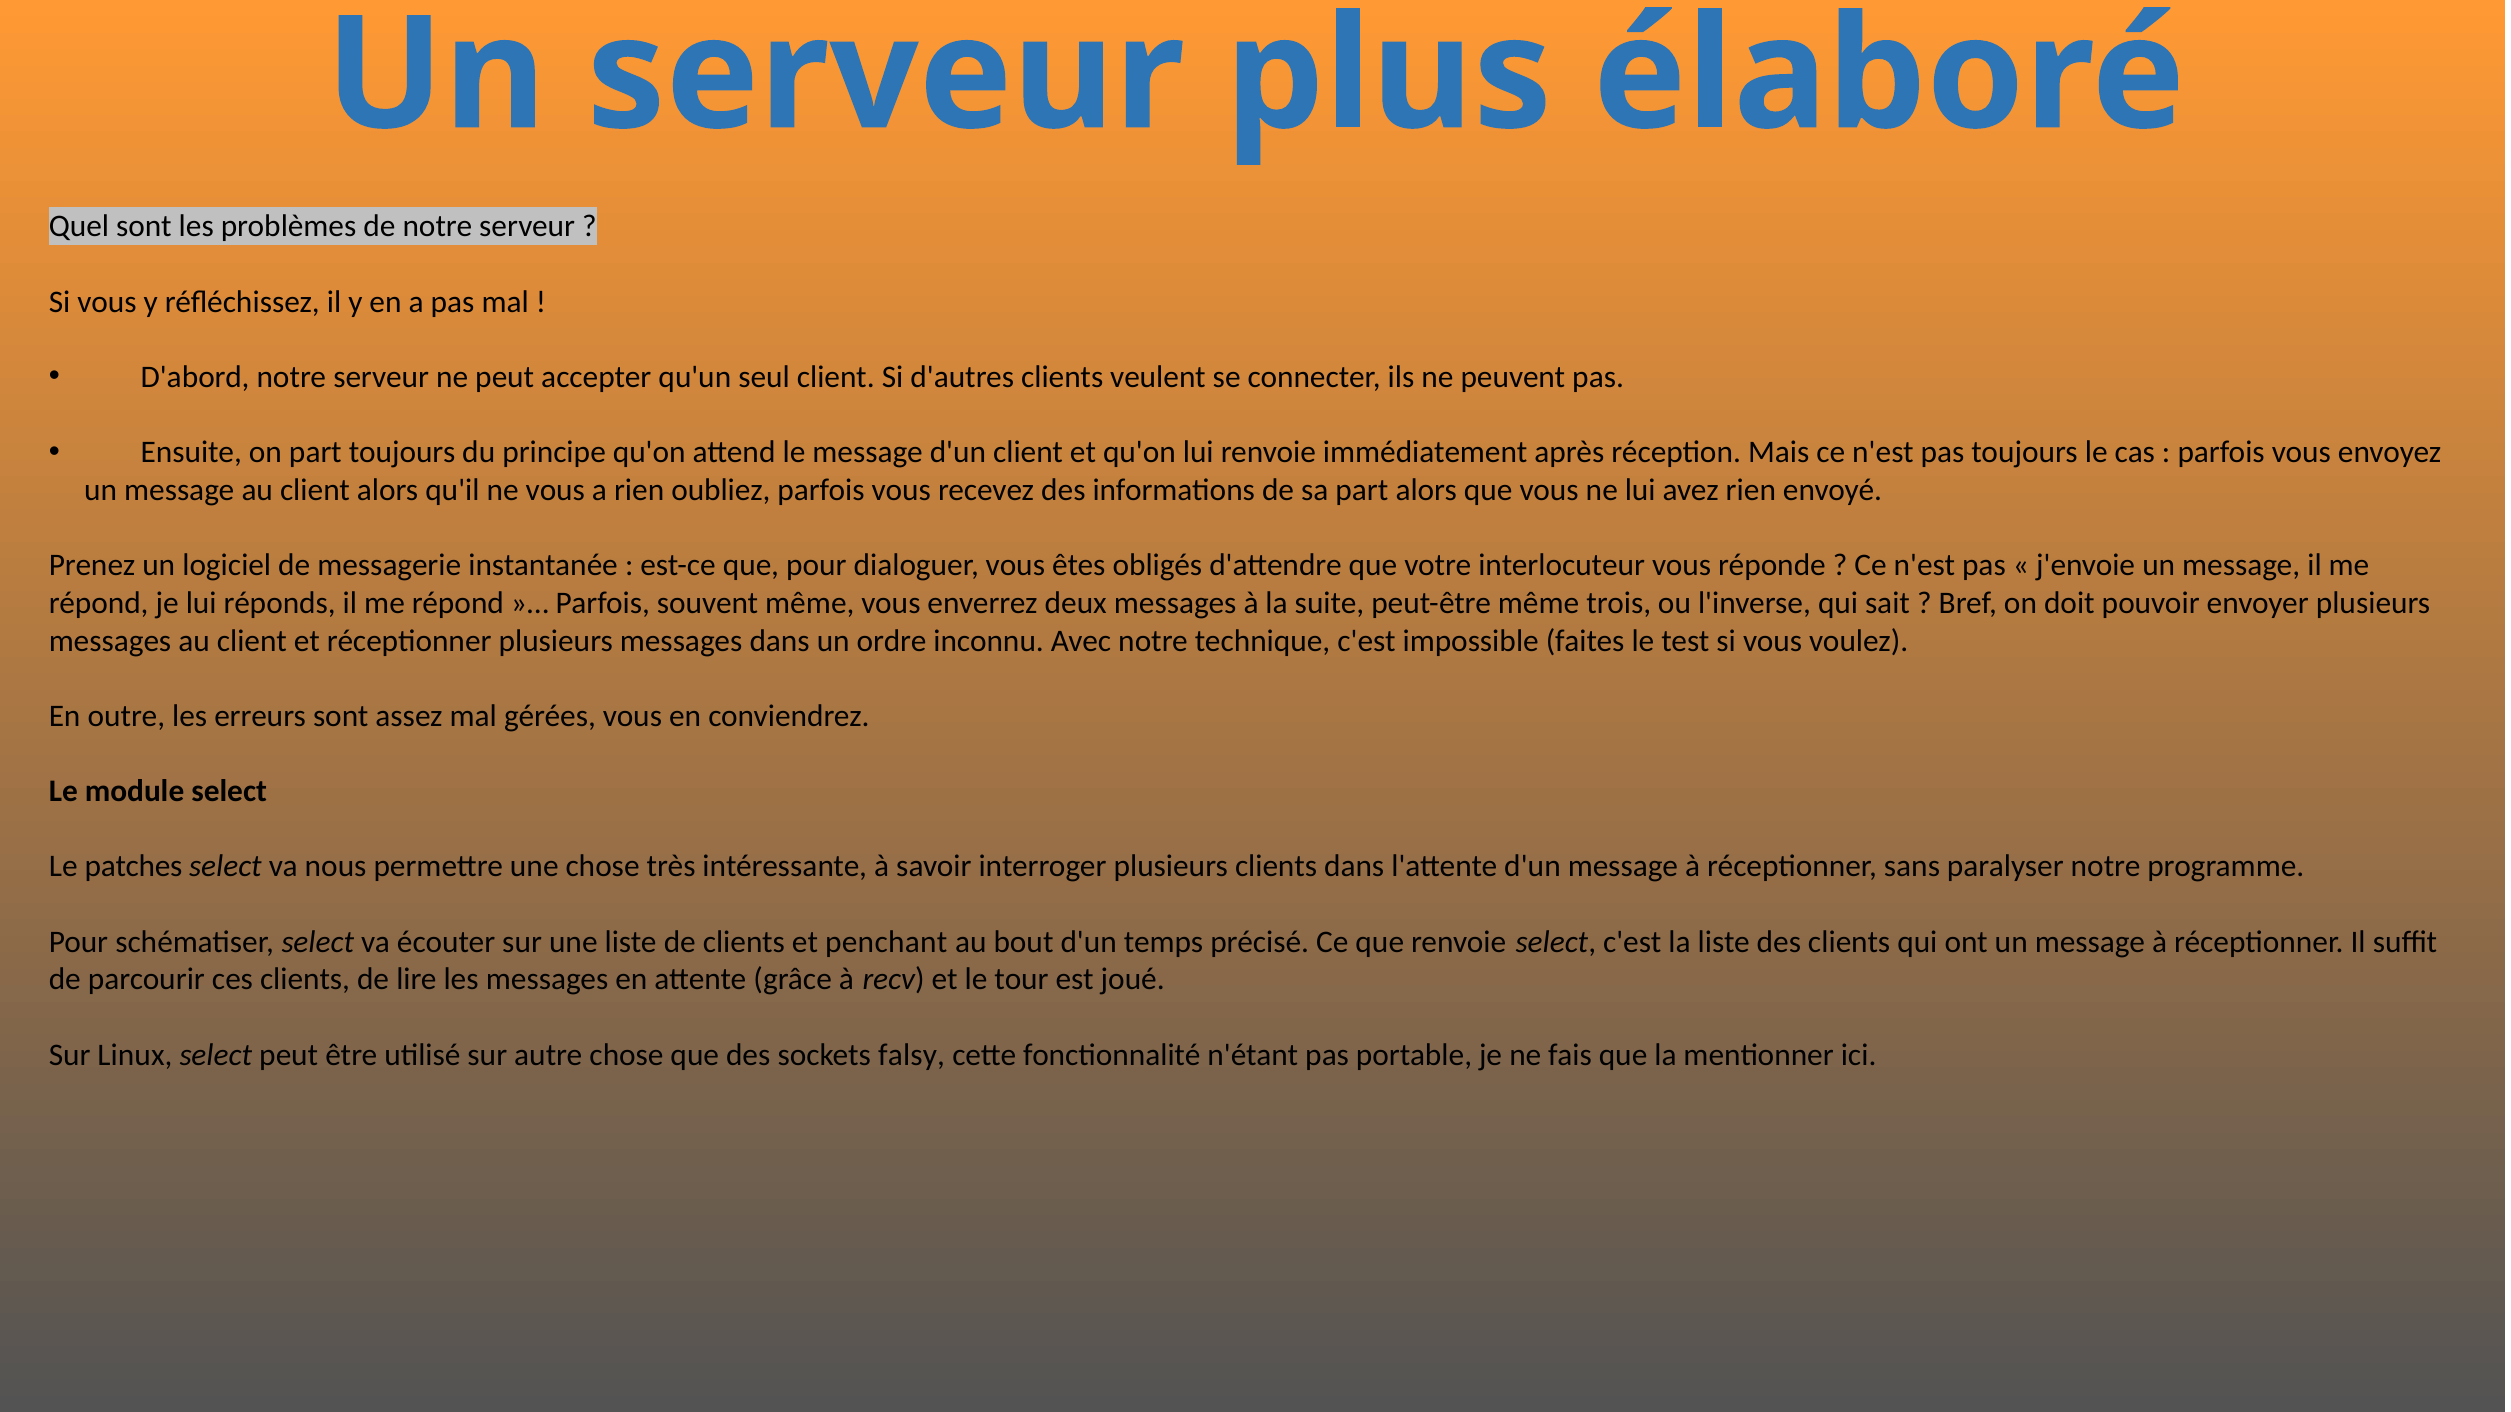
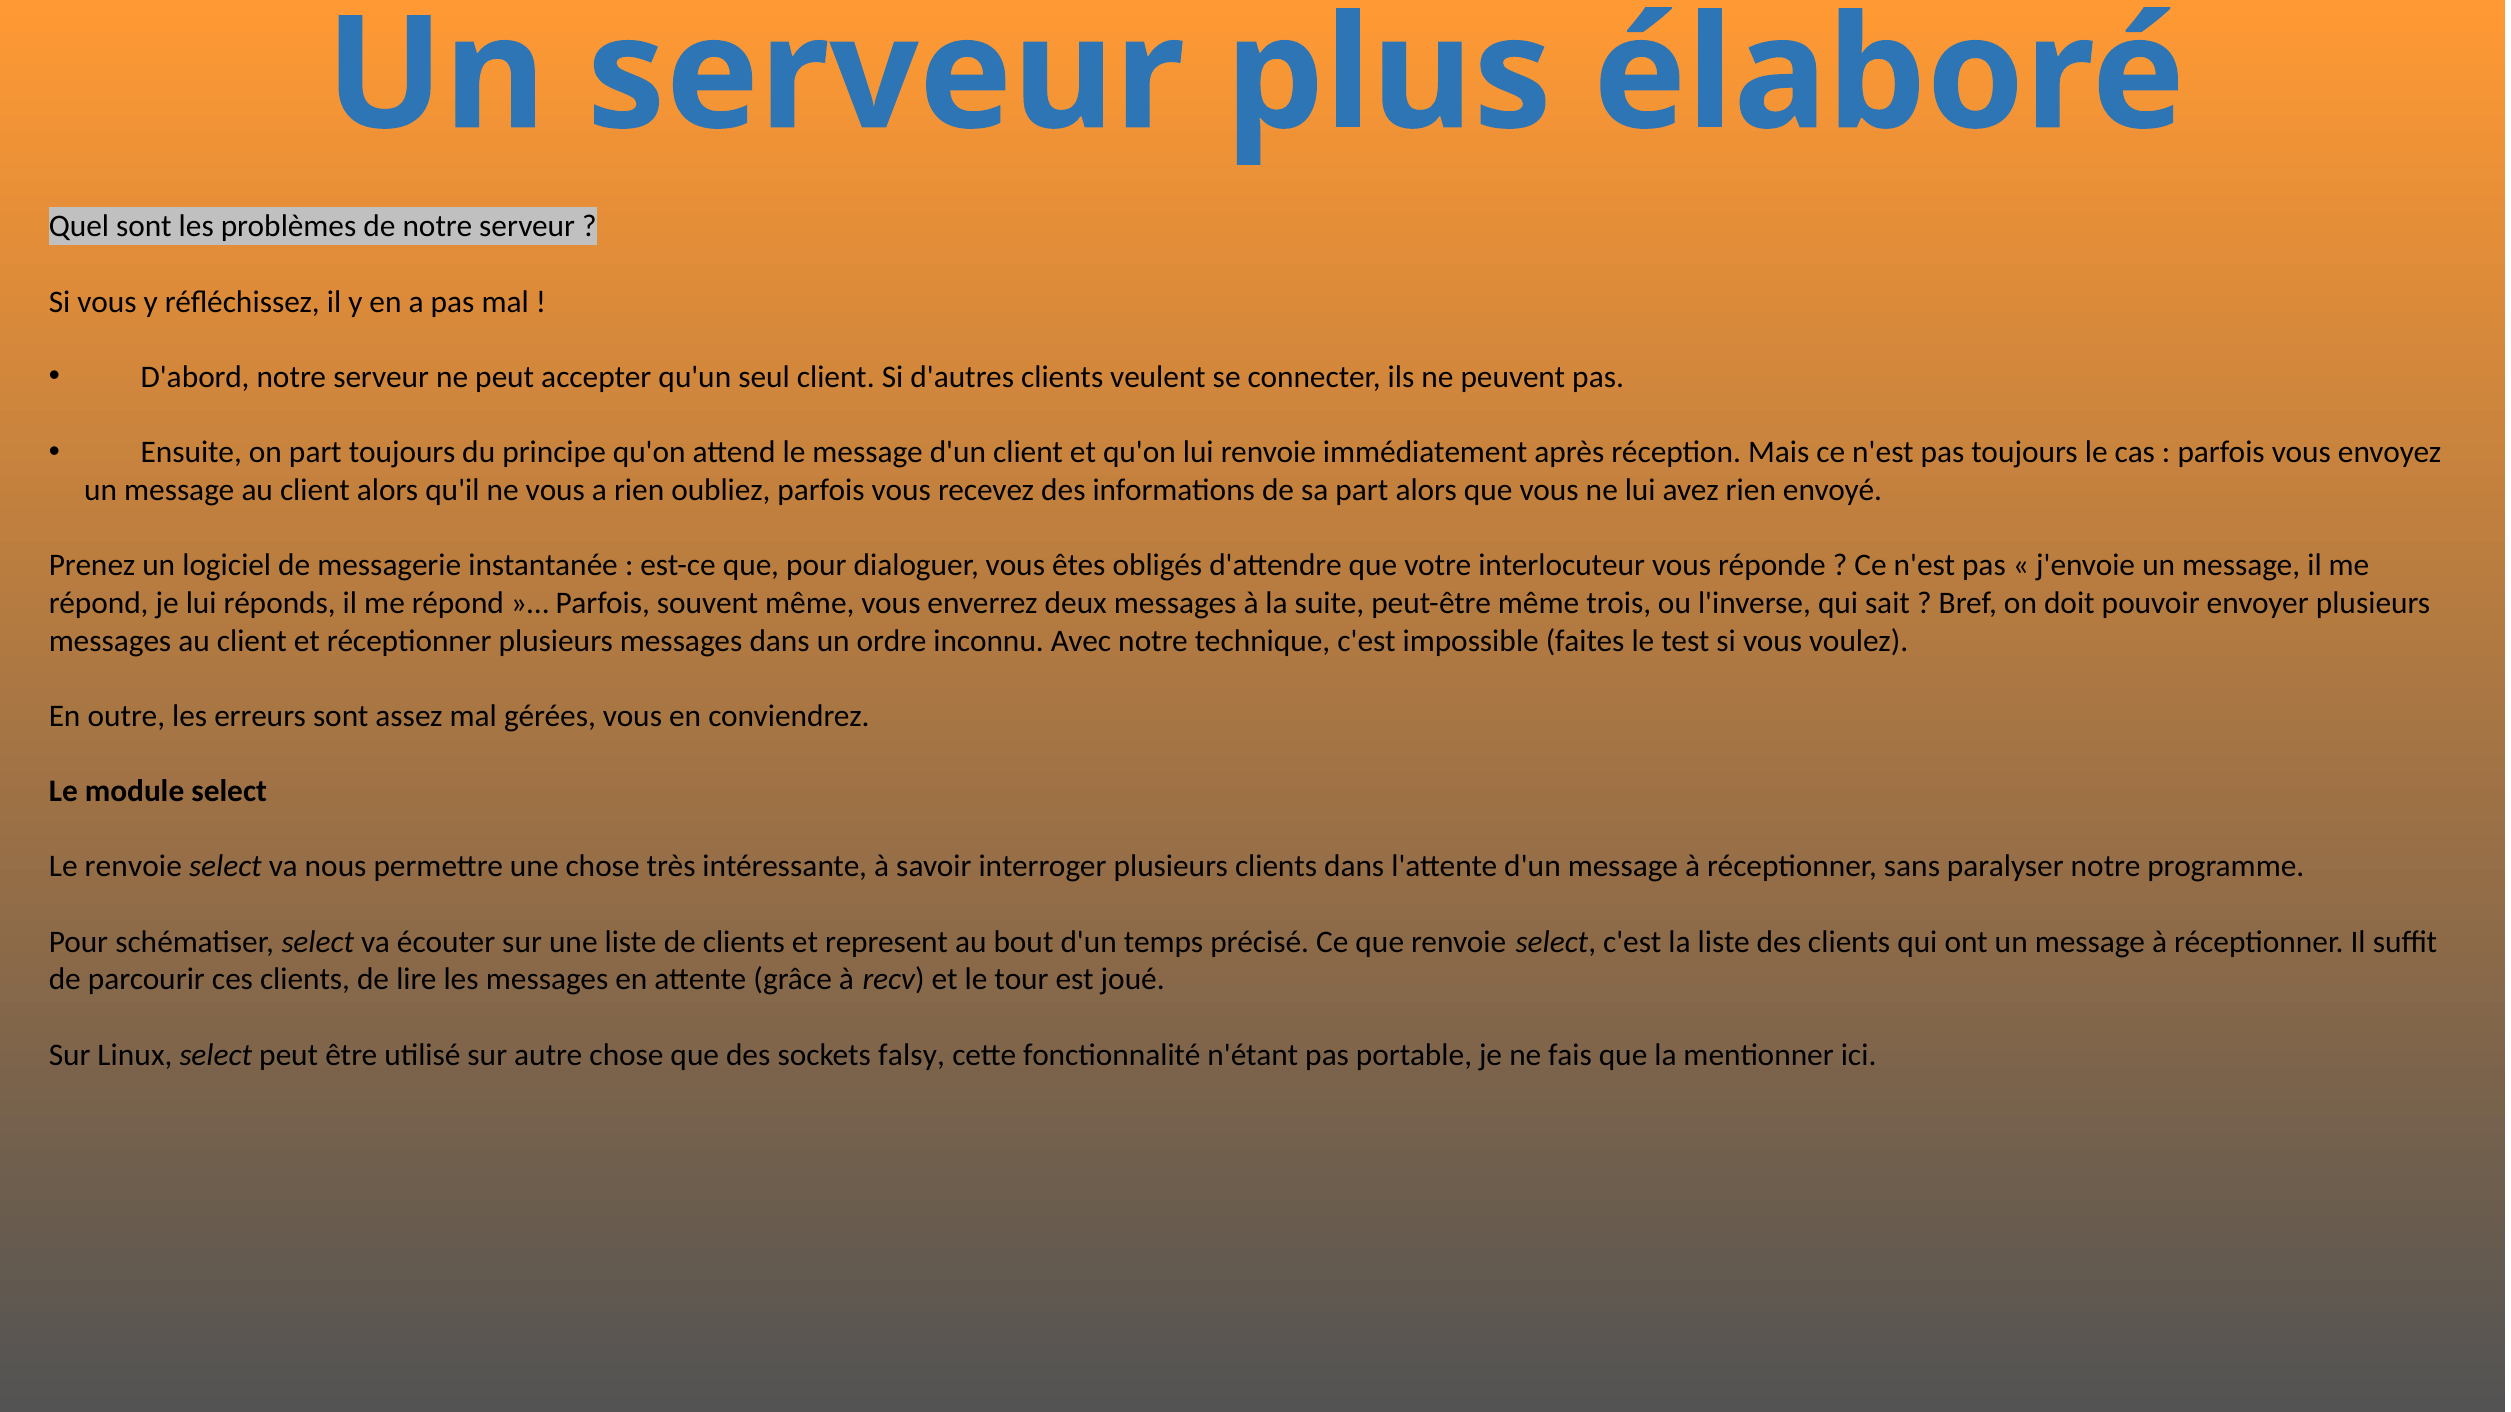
Le patches: patches -> renvoie (133, 867)
penchant: penchant -> represent (886, 942)
